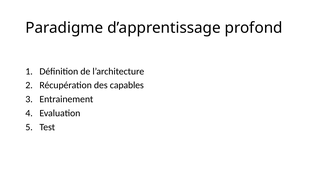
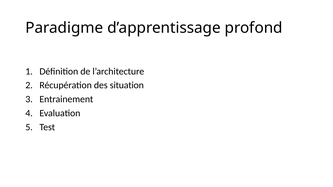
capables: capables -> situation (127, 85)
